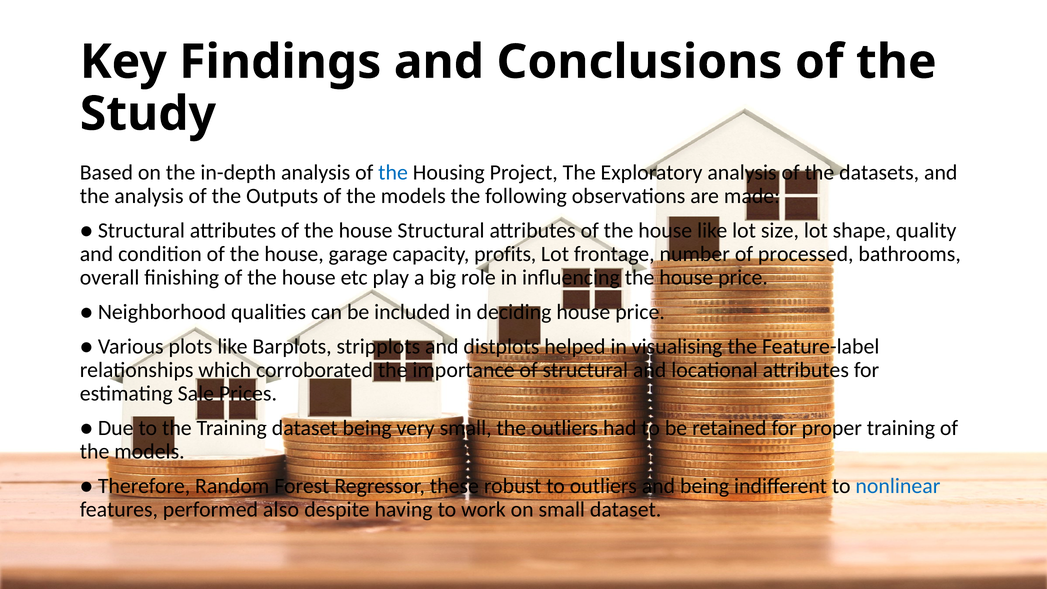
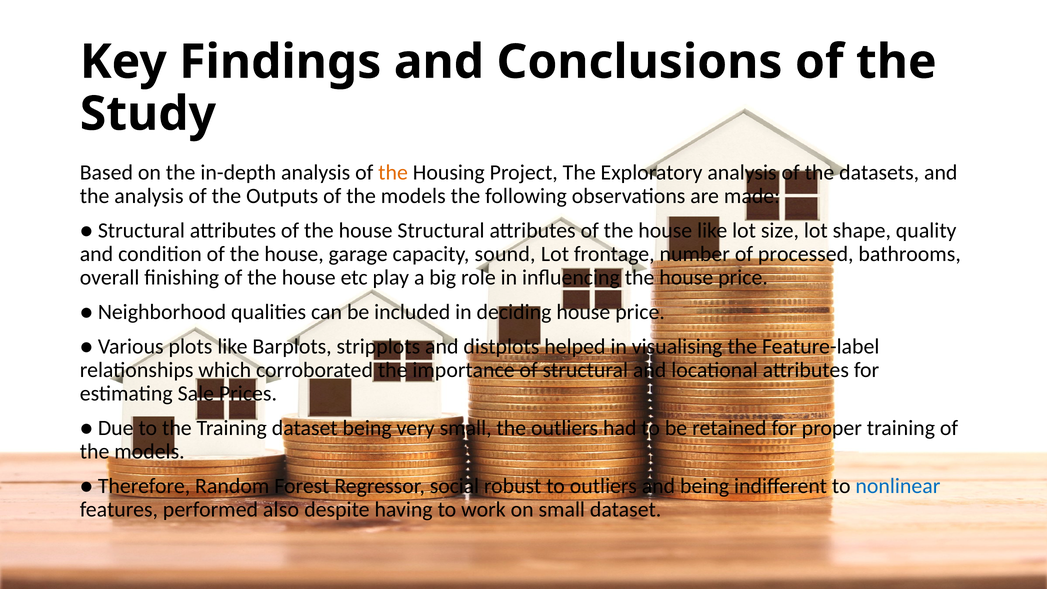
the colour: blue -> orange (393, 172)
profits: profits -> sound (505, 254)
these: these -> social (454, 486)
